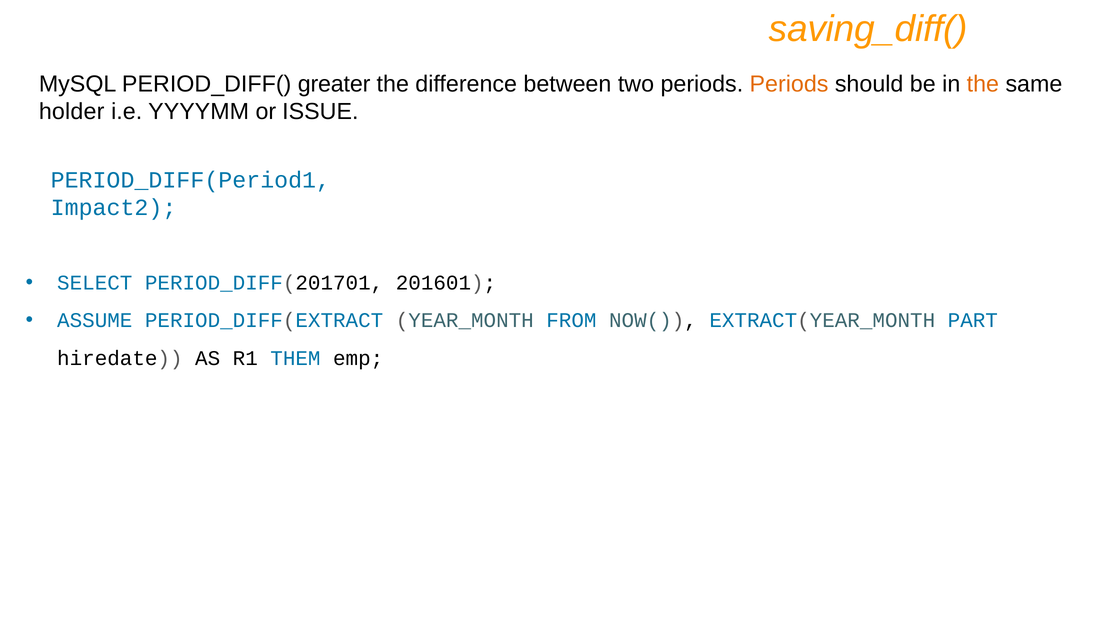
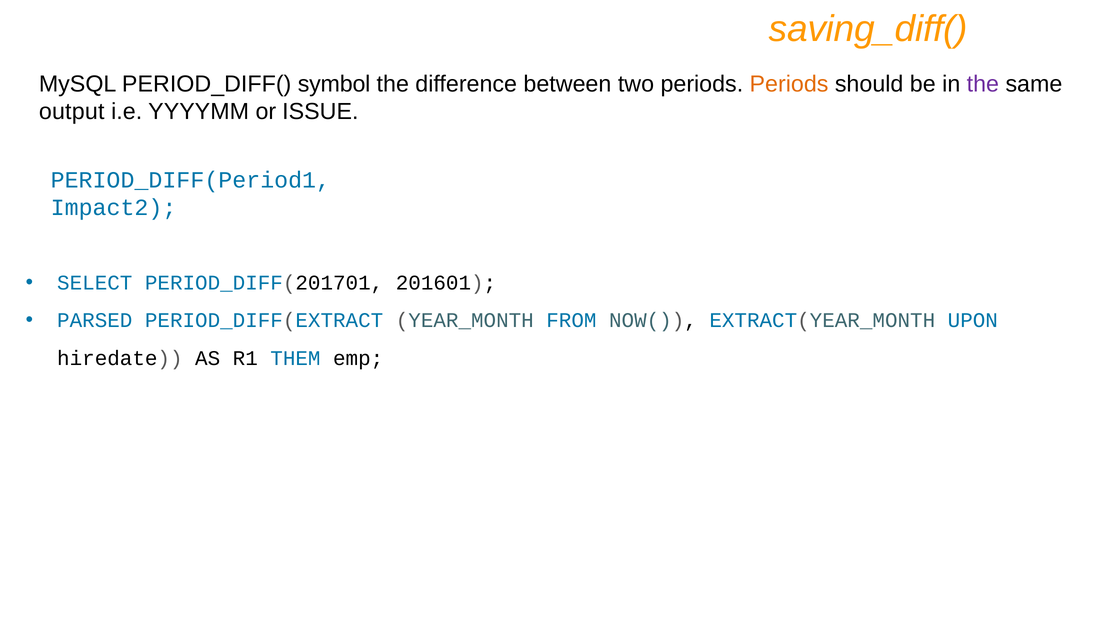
greater: greater -> symbol (334, 84)
the colour: orange -> purple (983, 84)
holder: holder -> output (72, 112)
ASSUME: ASSUME -> PARSED (95, 321)
PART: PART -> UPON (973, 321)
